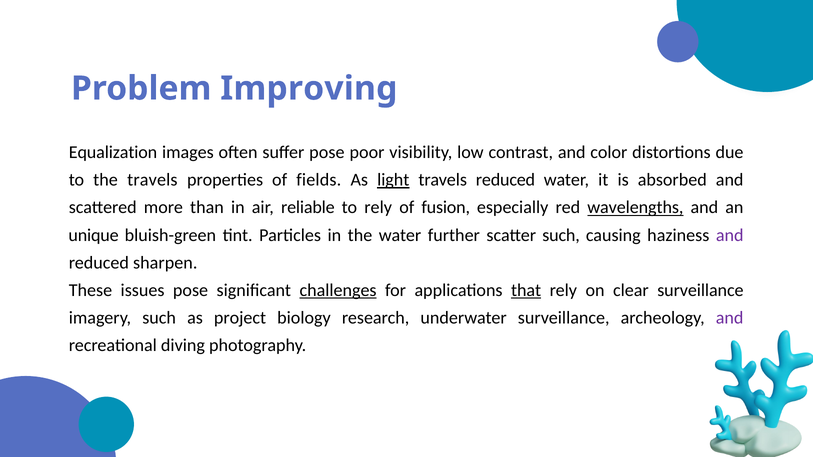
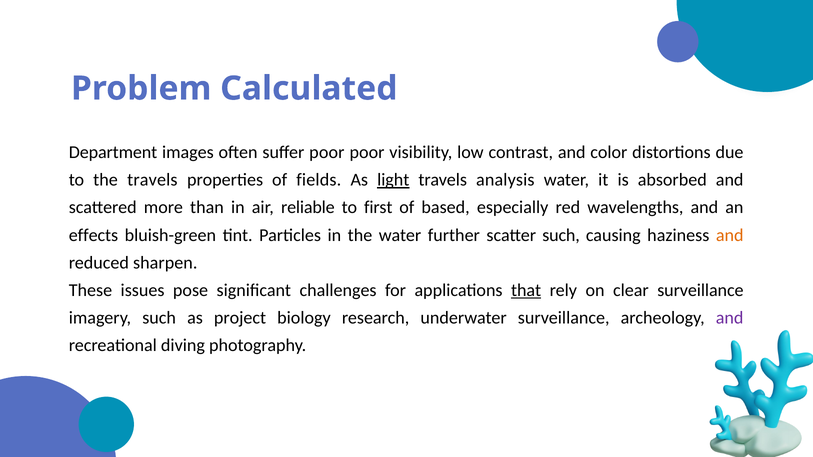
Improving: Improving -> Calculated (309, 89)
Equalization: Equalization -> Department (113, 153)
suffer pose: pose -> poor (327, 153)
travels reduced: reduced -> analysis (505, 180)
to rely: rely -> first (378, 208)
fusion: fusion -> based (446, 208)
wavelengths underline: present -> none (635, 208)
unique: unique -> effects (93, 235)
and colour: purple -> orange (730, 235)
challenges underline: present -> none (338, 290)
